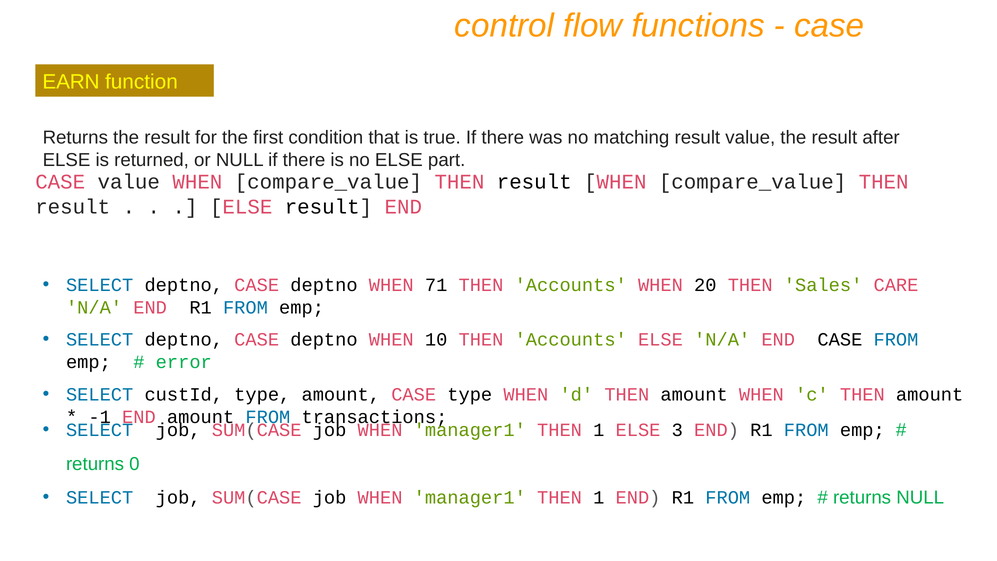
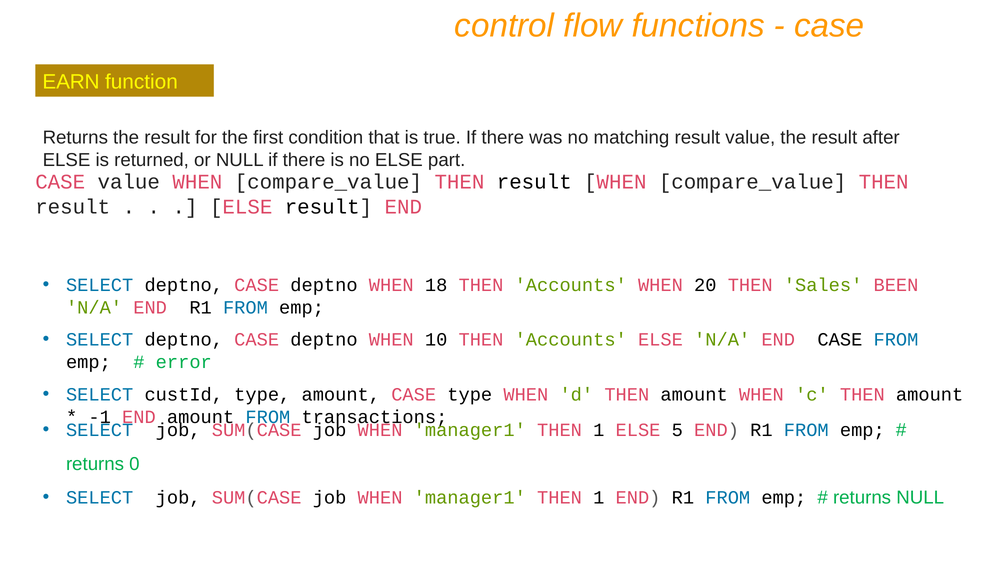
71: 71 -> 18 (436, 285)
CARE: CARE -> BEEN (896, 285)
3: 3 -> 5 (677, 430)
